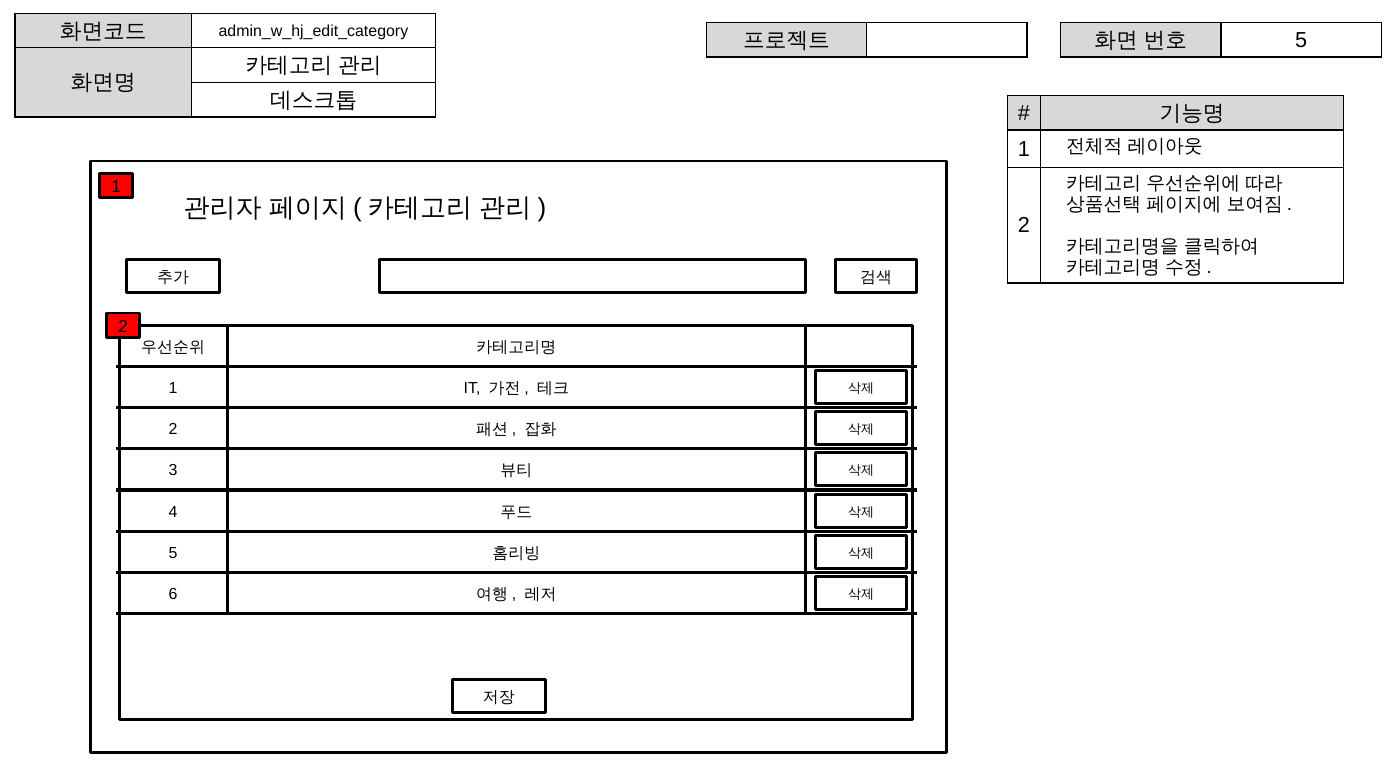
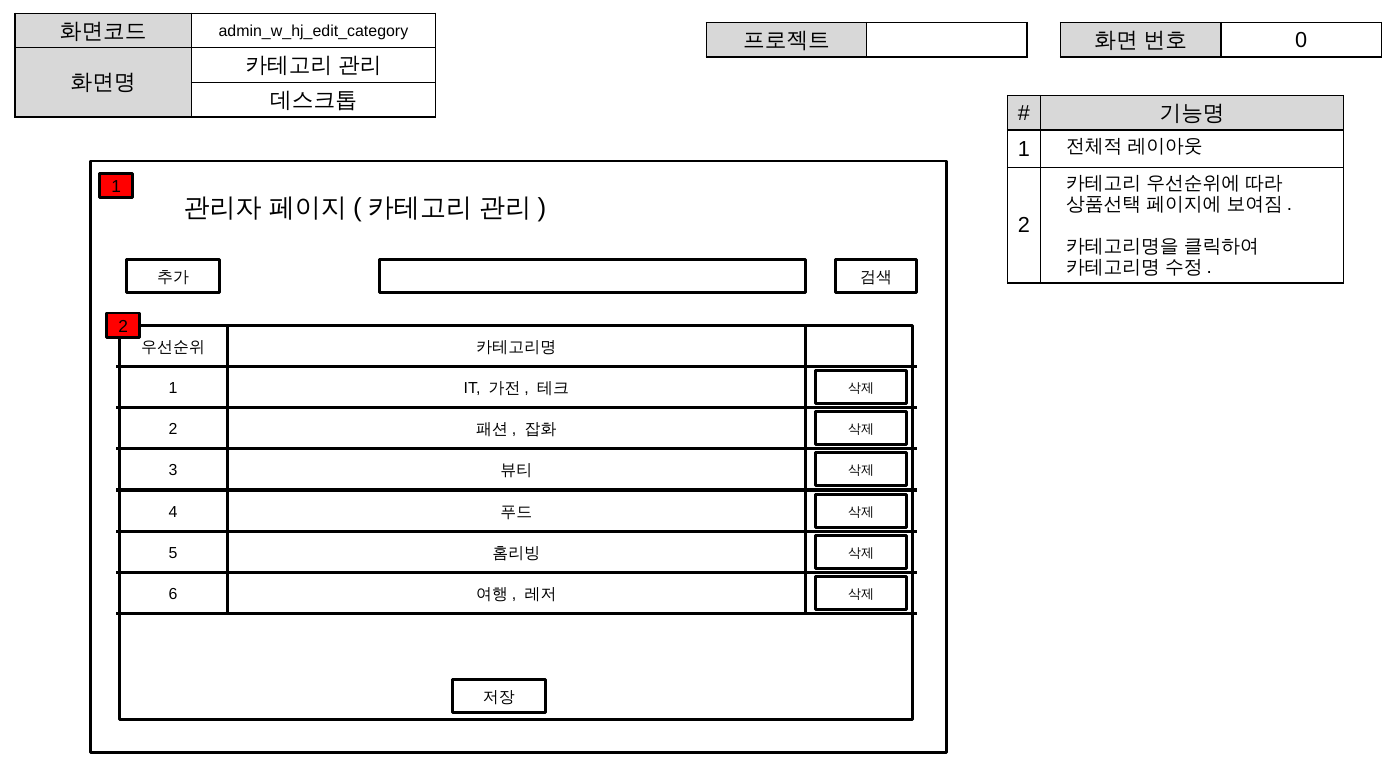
5: 5 -> 0 (1301, 40)
